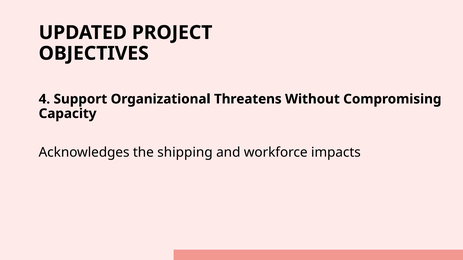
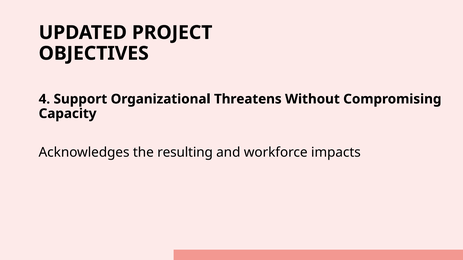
shipping: shipping -> resulting (185, 153)
